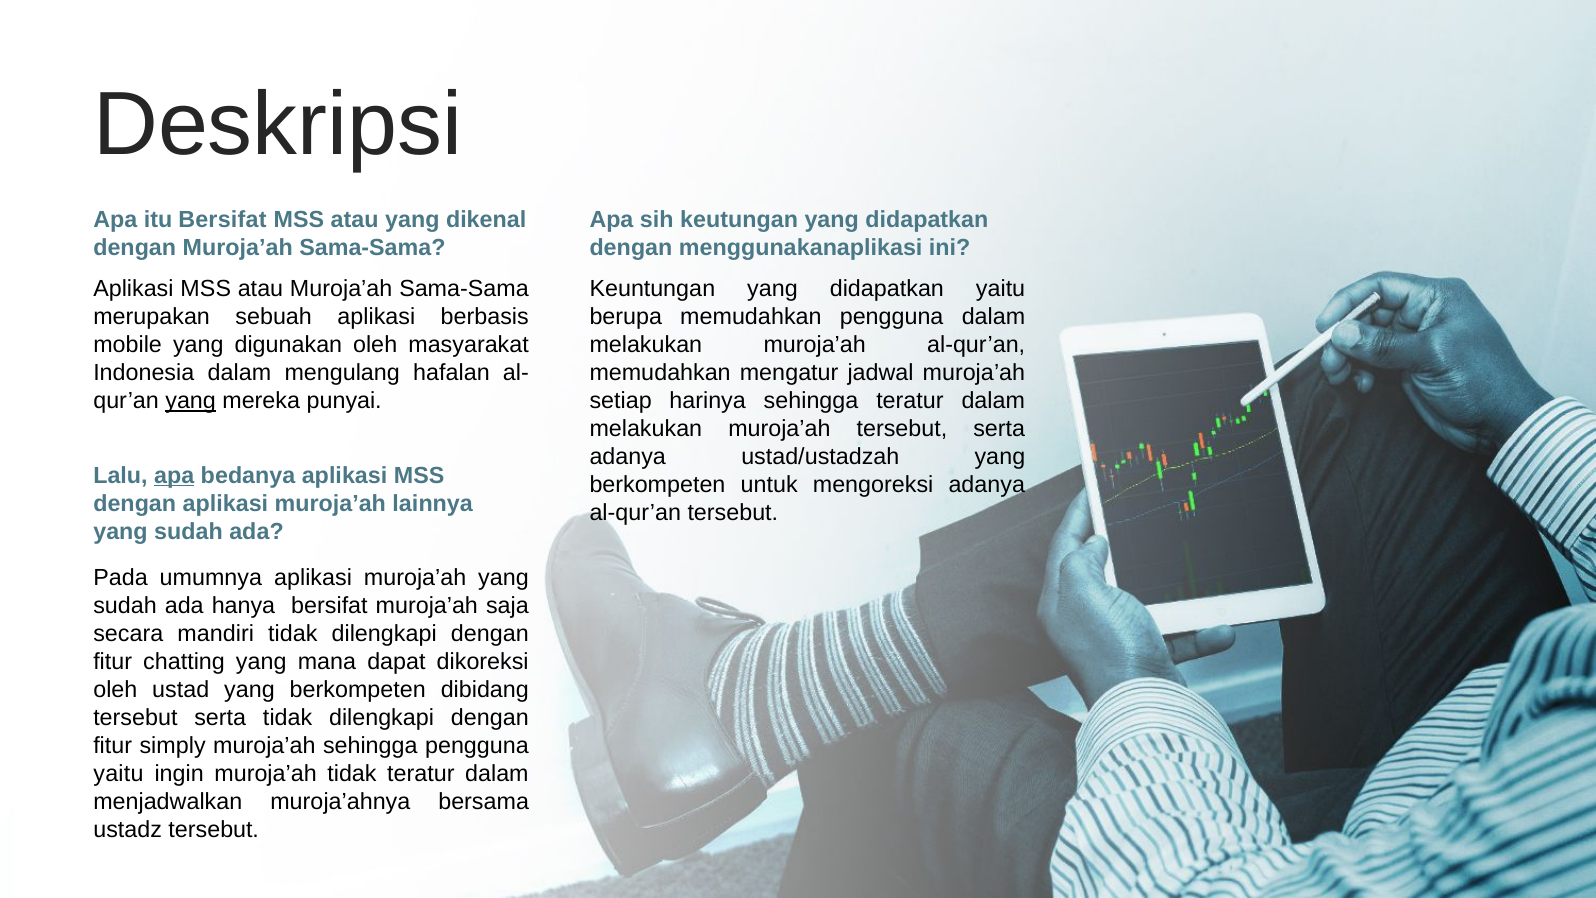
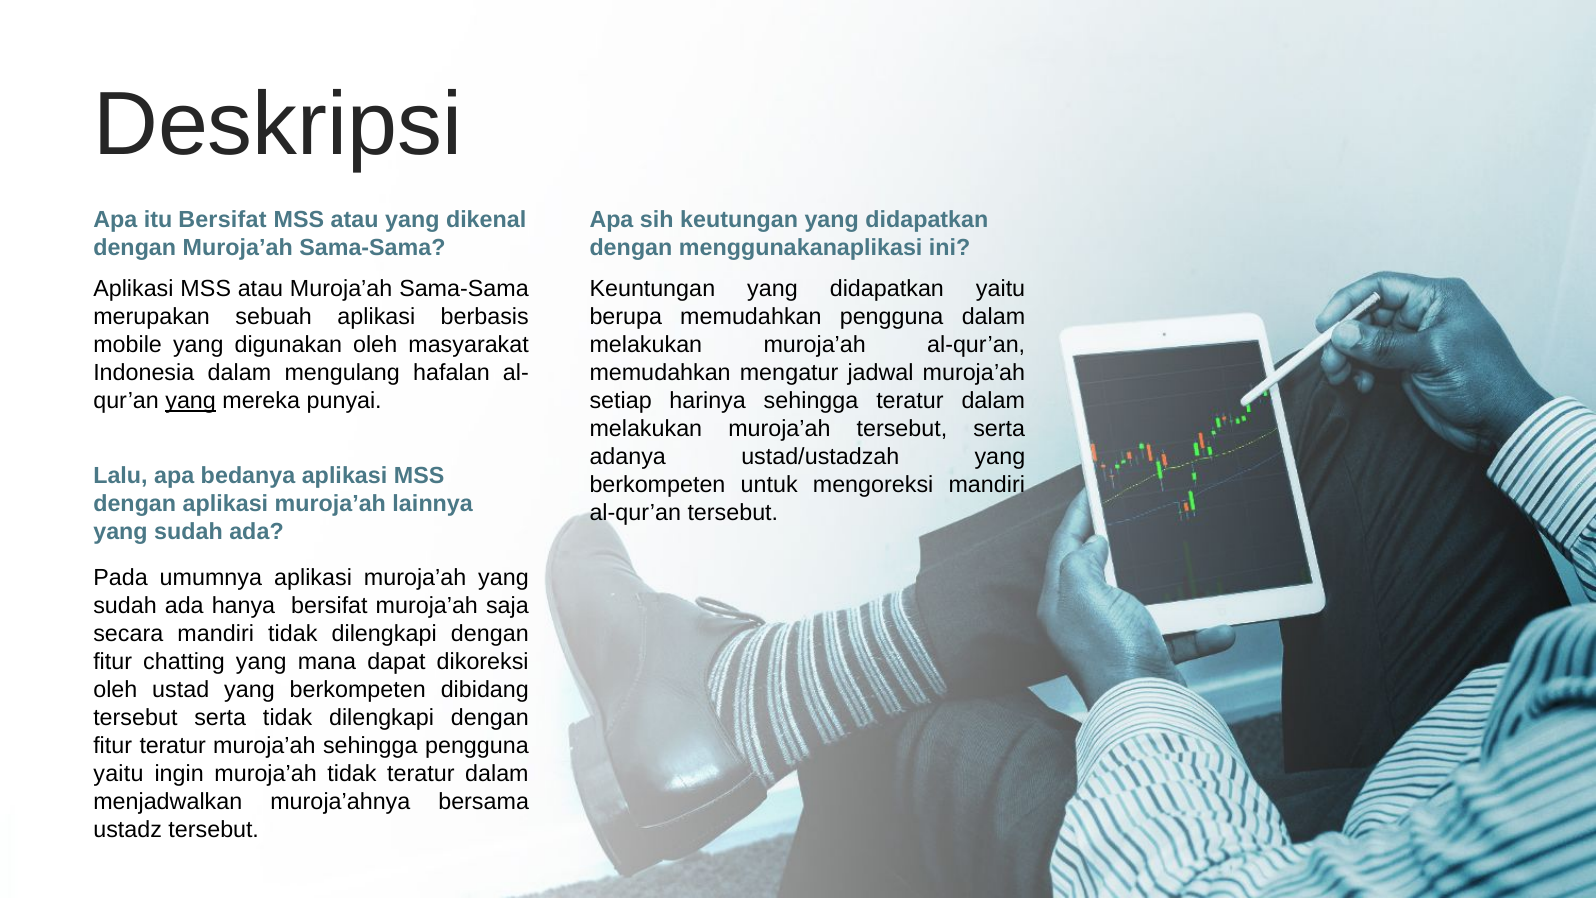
apa underline: present -> none (174, 475)
mengoreksi adanya: adanya -> mandiri (987, 485)
fitur simply: simply -> teratur (173, 745)
